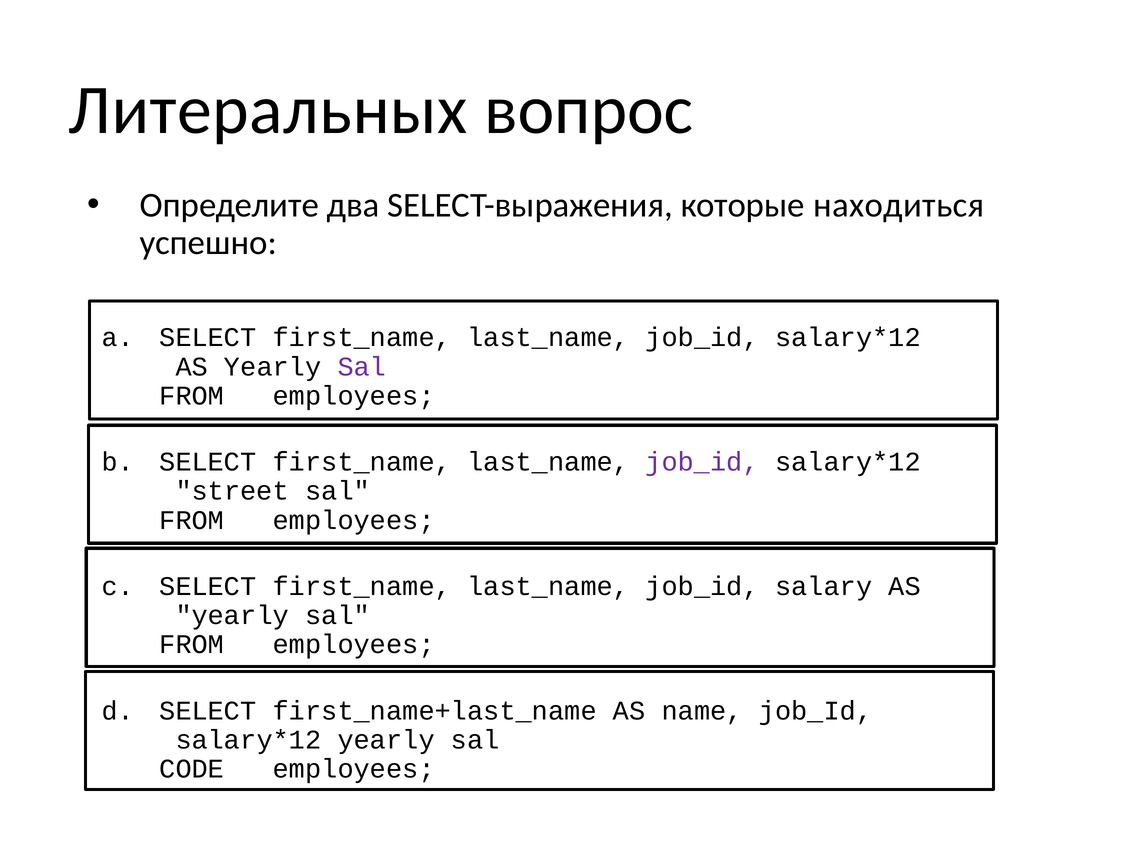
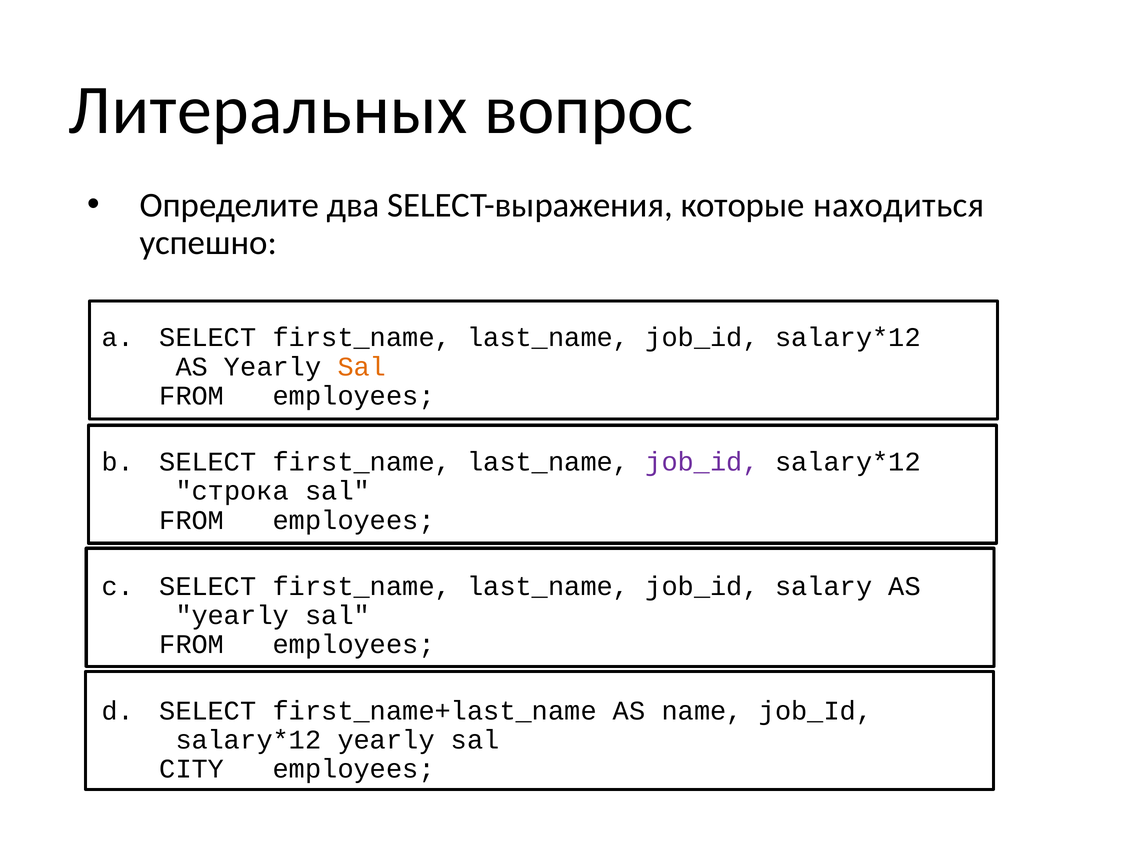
Sal colour: purple -> orange (362, 367)
street: street -> строка (232, 491)
CODE: CODE -> CITY (192, 769)
